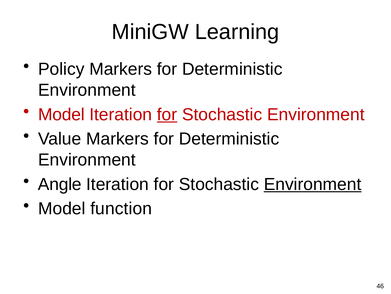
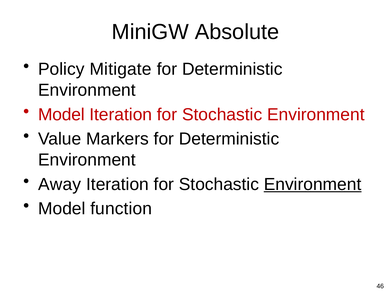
Learning: Learning -> Absolute (237, 32)
Policy Markers: Markers -> Mitigate (121, 69)
for underline: present -> none (167, 114)
Angle: Angle -> Away (60, 184)
